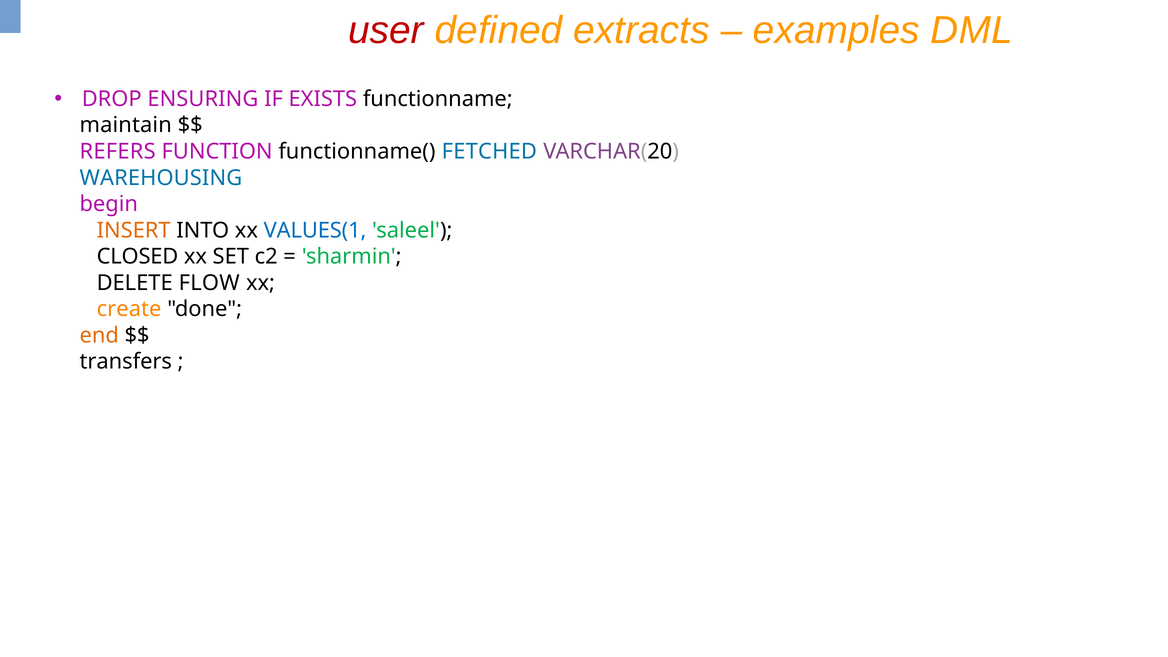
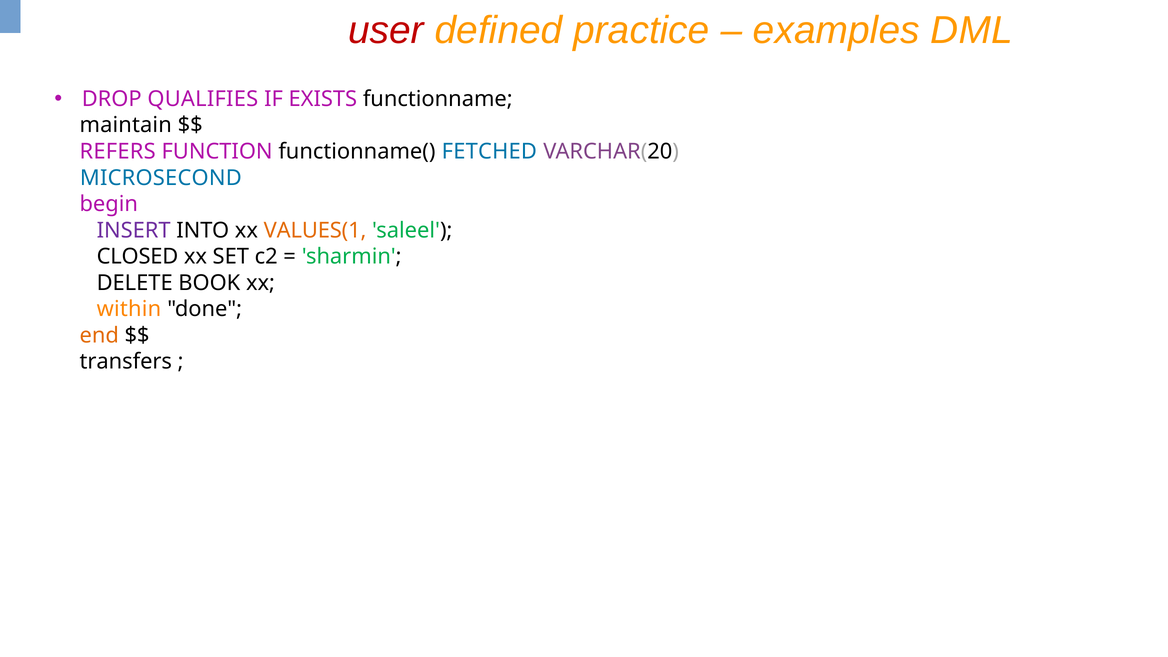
extracts: extracts -> practice (641, 30)
ENSURING: ENSURING -> QUALIFIES (203, 99)
WAREHOUSING: WAREHOUSING -> MICROSECOND (161, 178)
INSERT colour: orange -> purple (134, 230)
VALUES(1 colour: blue -> orange (315, 230)
FLOW: FLOW -> BOOK (209, 283)
create: create -> within (129, 309)
